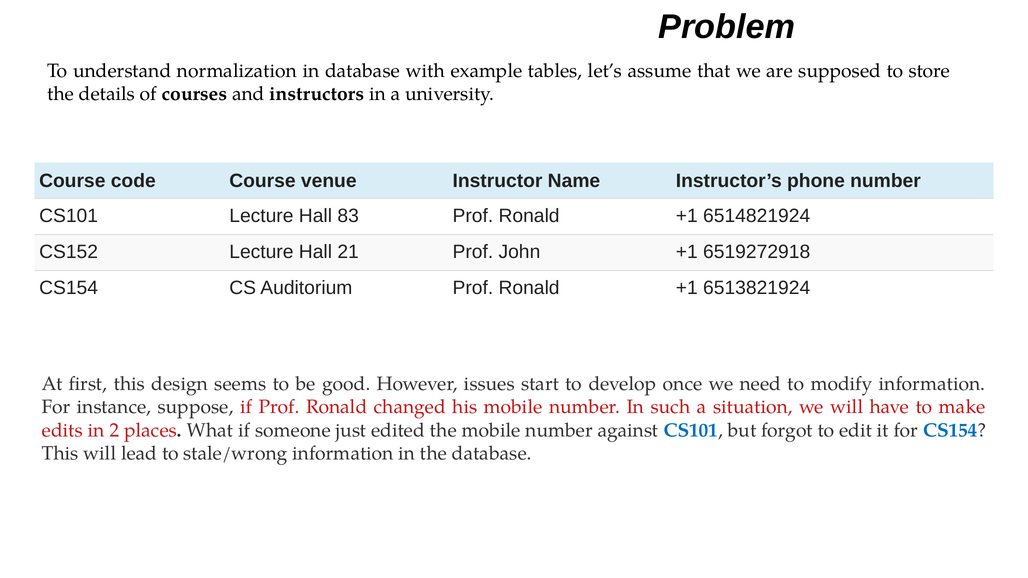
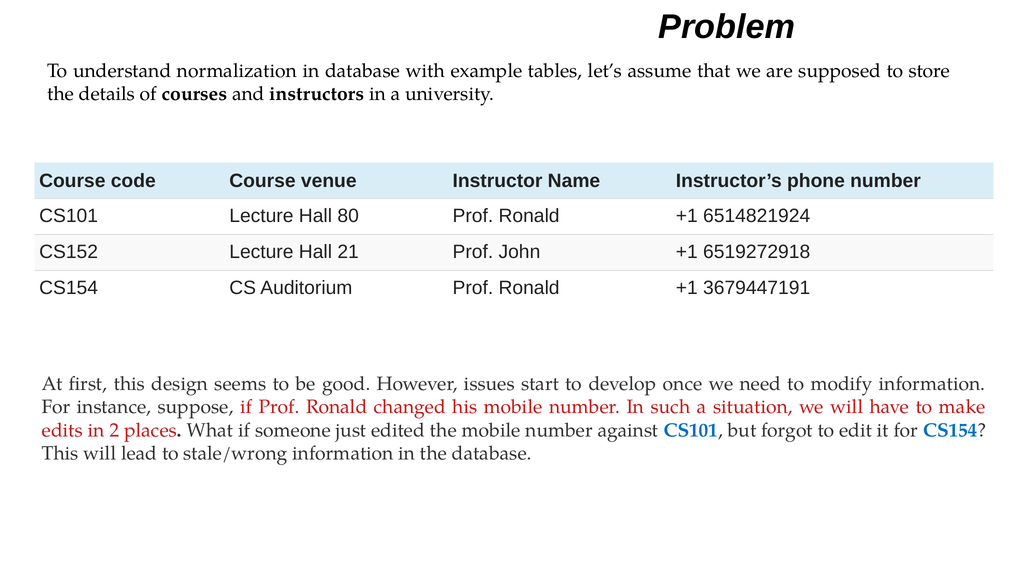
83: 83 -> 80 (348, 216)
6513821924: 6513821924 -> 3679447191 (757, 288)
